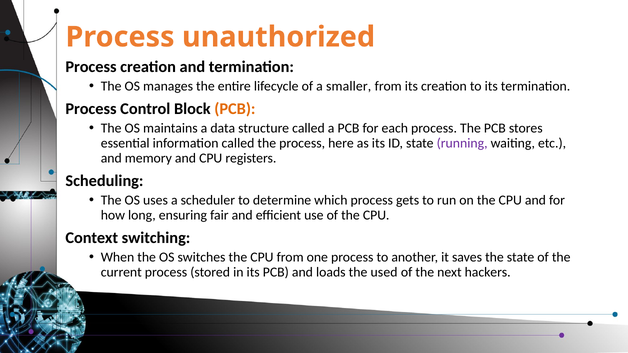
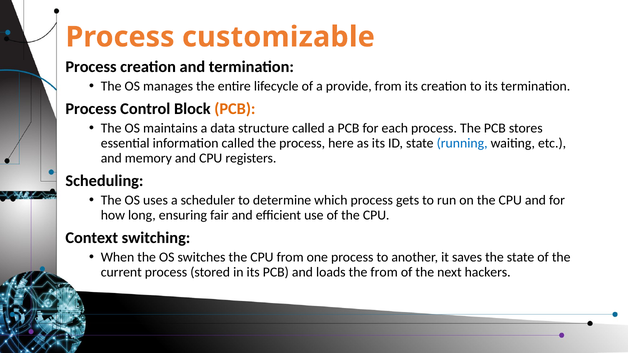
unauthorized: unauthorized -> customizable (278, 37)
smaller: smaller -> provide (349, 86)
running colour: purple -> blue (462, 143)
the used: used -> from (384, 272)
